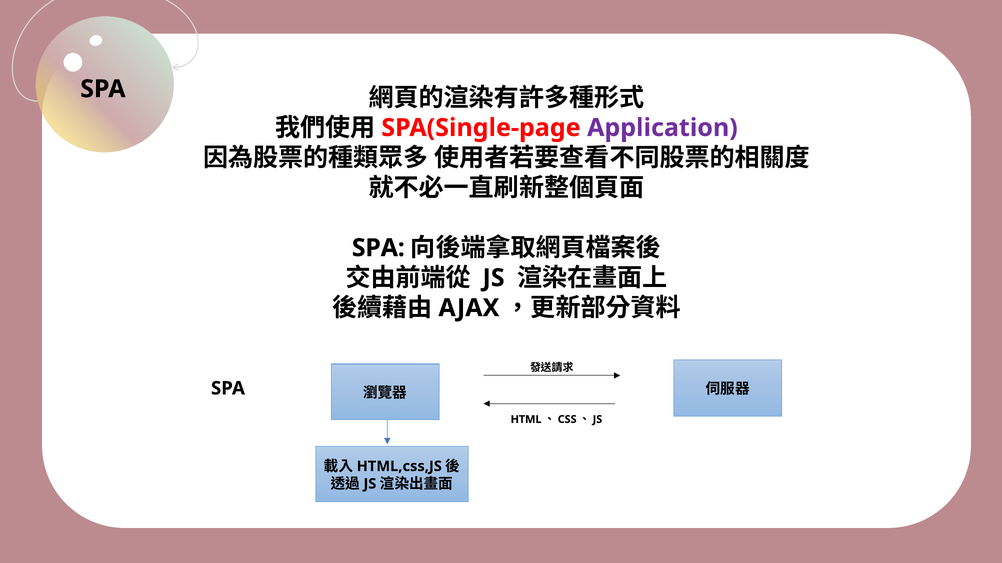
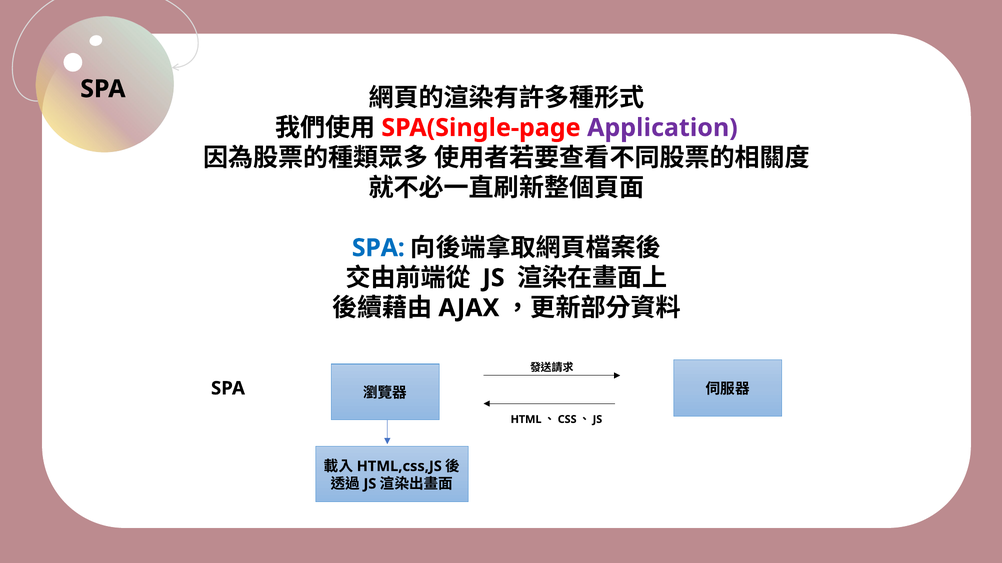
SPA colour: black -> blue (378, 248)
